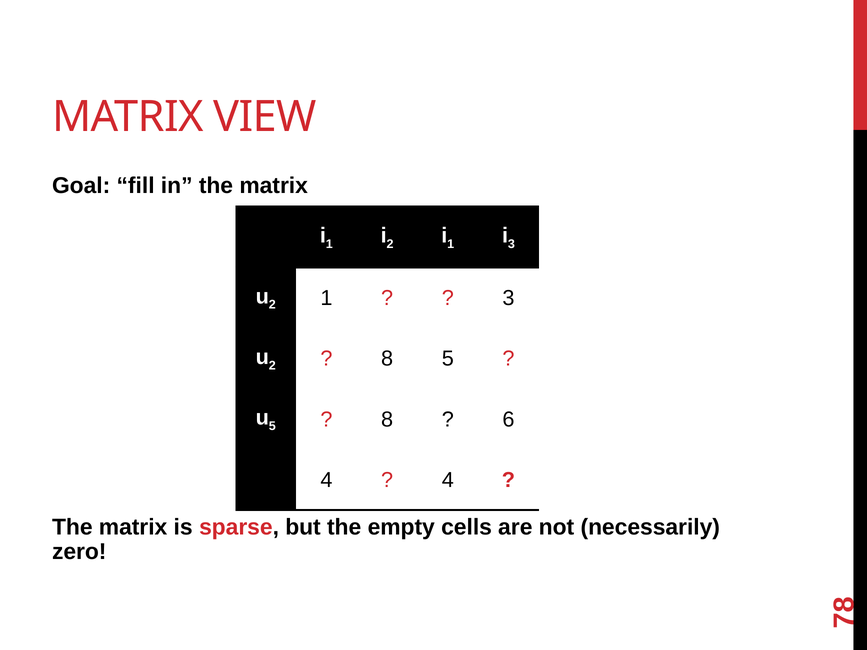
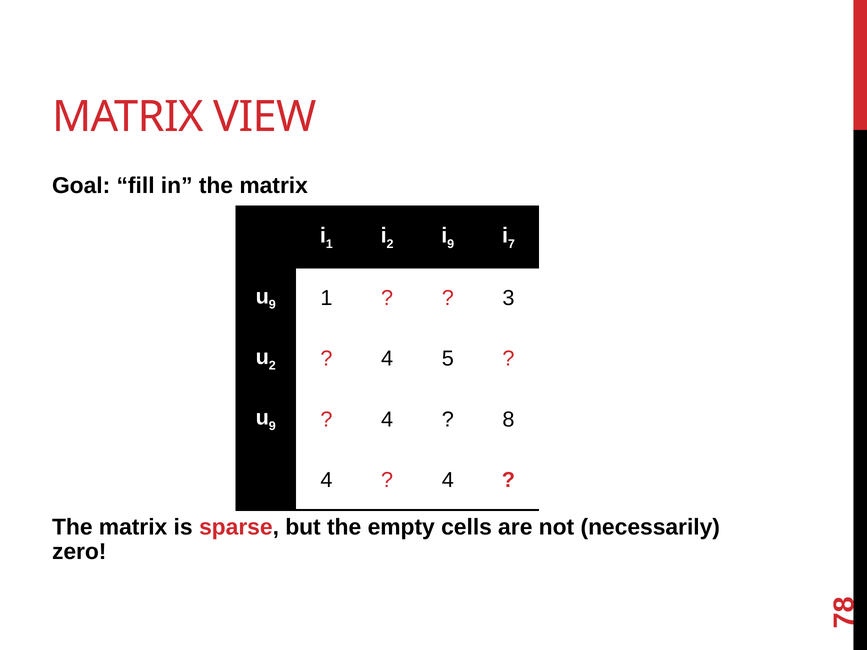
1: 1 -> 9 (451, 244)
3: 3 -> 7 (511, 244)
2: 2 -> 9 (272, 305)
8: 8 -> 4 (387, 359)
5: 5 -> 9 (272, 426)
8: 8 -> 4 (387, 420)
6: 6 -> 8 (508, 420)
